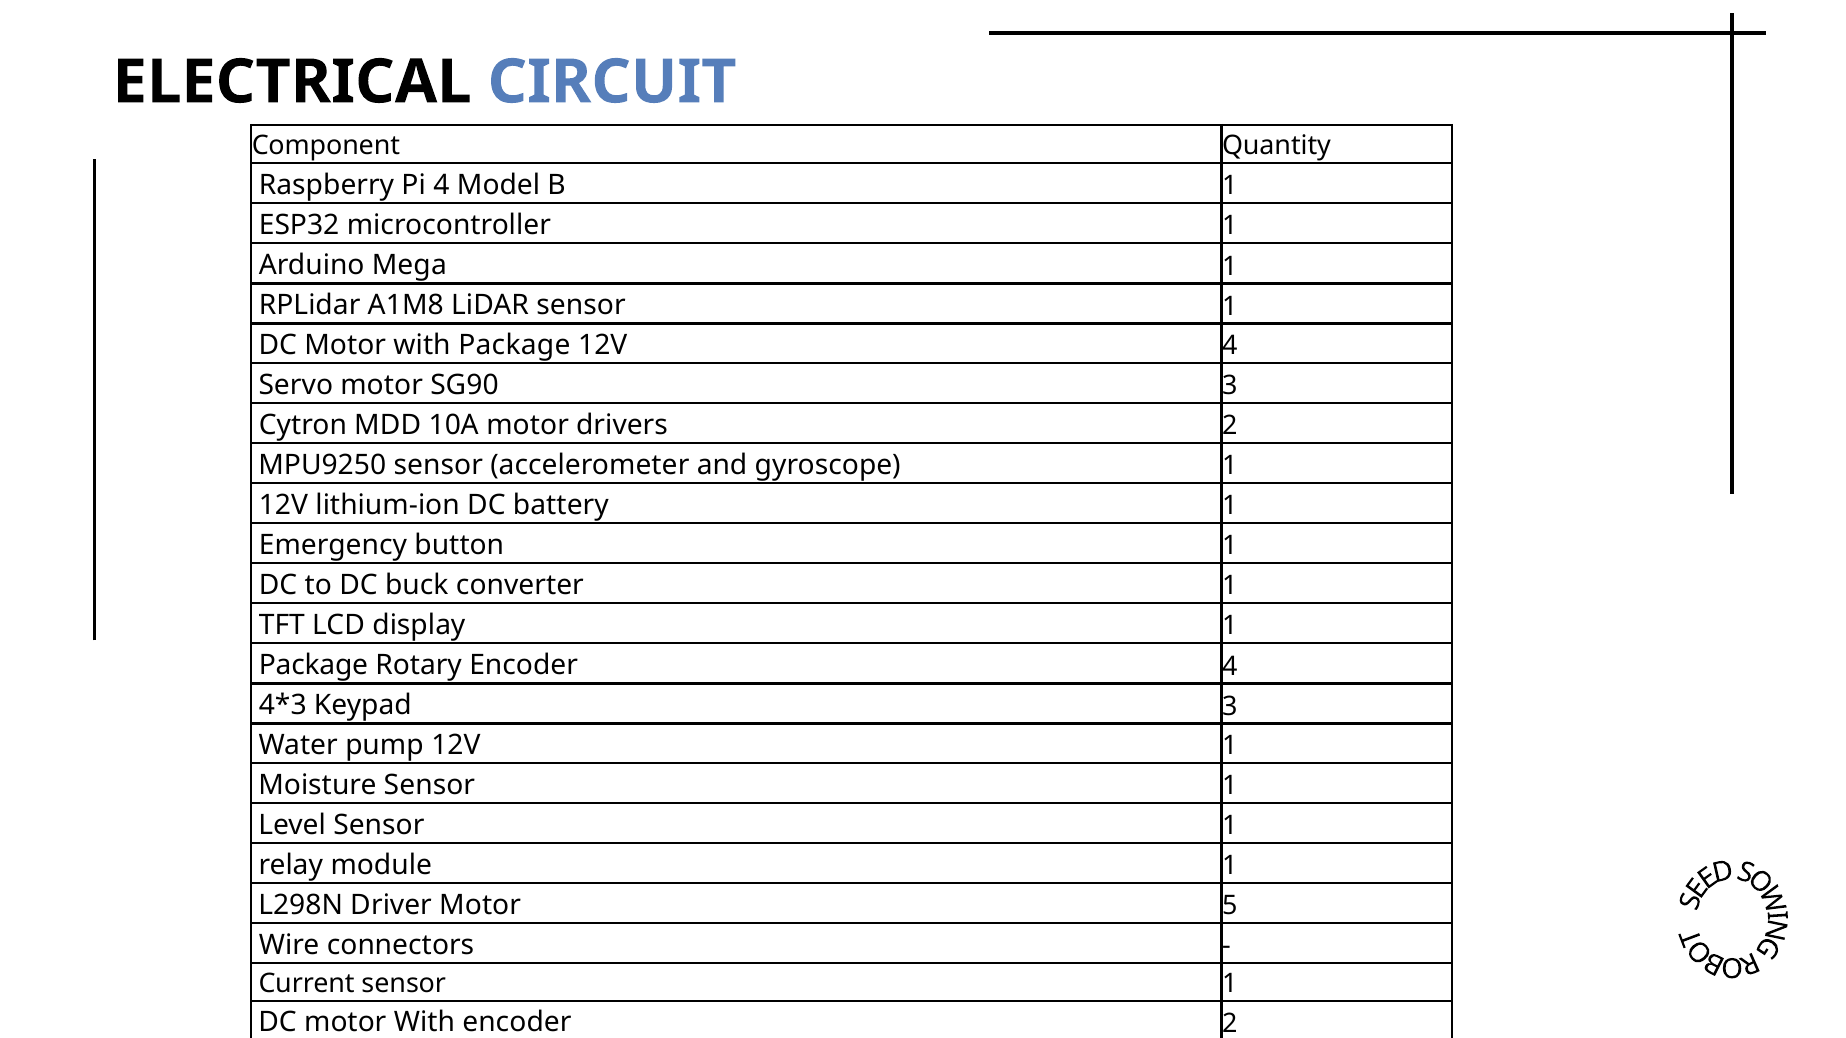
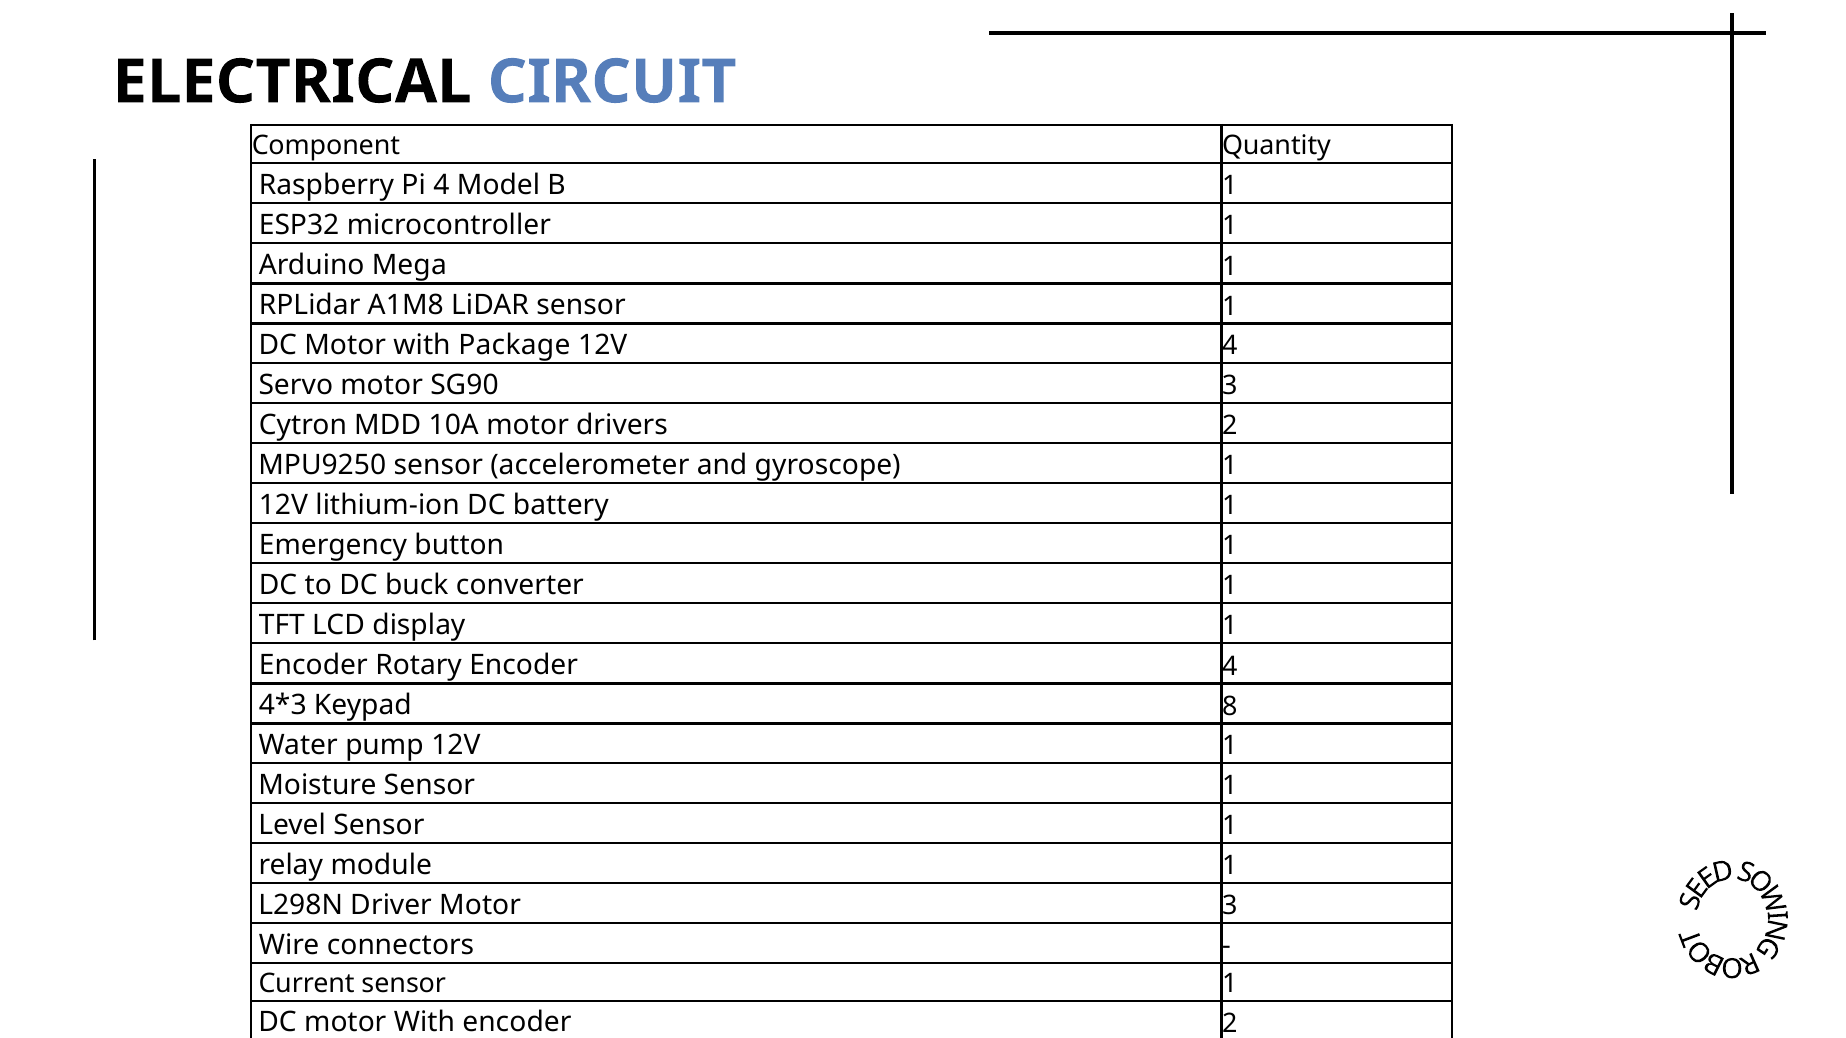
Package: Package -> Encoder (313, 665)
Keypad 3: 3 -> 8 (1230, 706)
Motor 5: 5 -> 3 (1230, 906)
